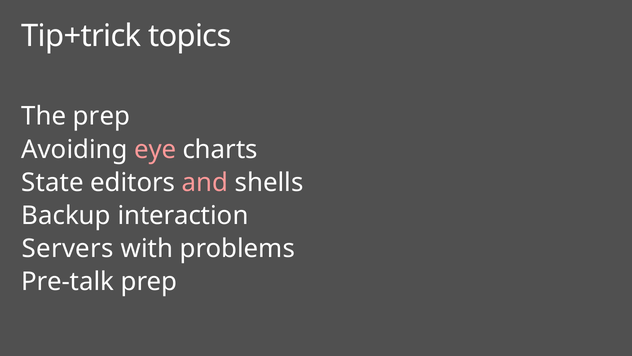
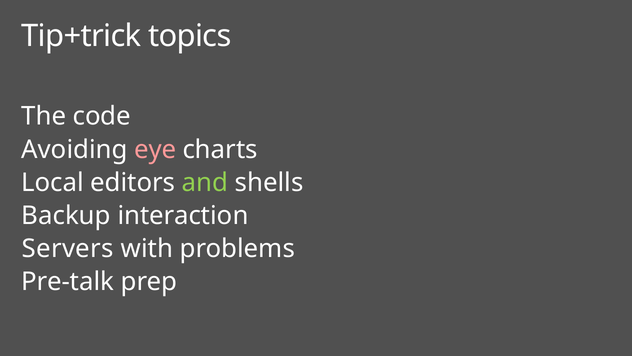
The prep: prep -> code (102, 116)
State: State -> Local (53, 182)
and colour: pink -> light green (205, 182)
